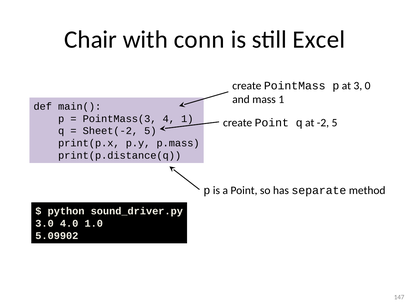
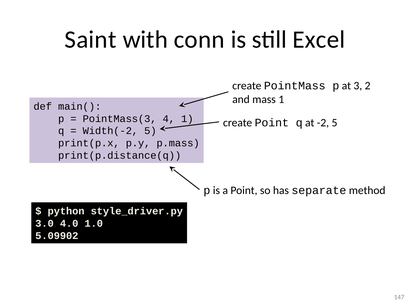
Chair: Chair -> Saint (91, 40)
0: 0 -> 2 (368, 86)
Sheet(-2: Sheet(-2 -> Width(-2 (110, 131)
sound_driver.py: sound_driver.py -> style_driver.py (137, 212)
